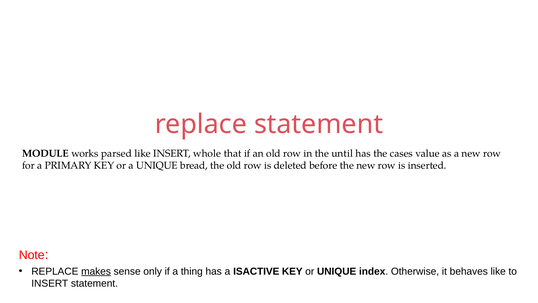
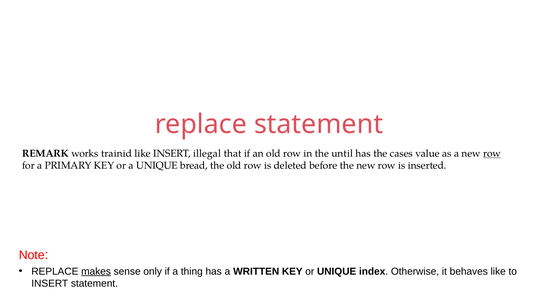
MODULE: MODULE -> REMARK (45, 153)
parsed: parsed -> trainid (117, 153)
whole: whole -> illegal (207, 153)
row underline: none -> present (492, 153)
ISACTIVE: ISACTIVE -> WRITTEN (256, 271)
